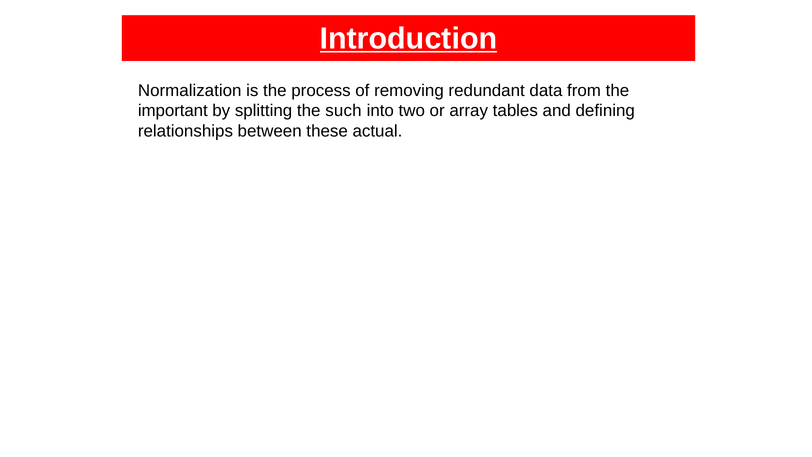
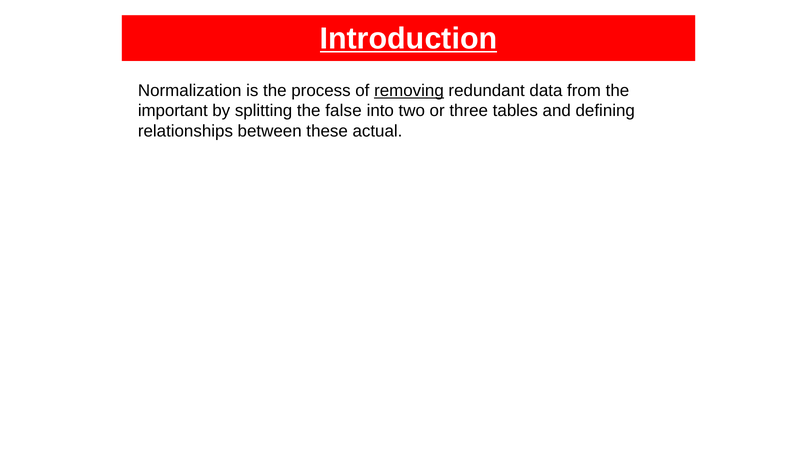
removing underline: none -> present (409, 90)
such: such -> false (343, 111)
array: array -> three (469, 111)
